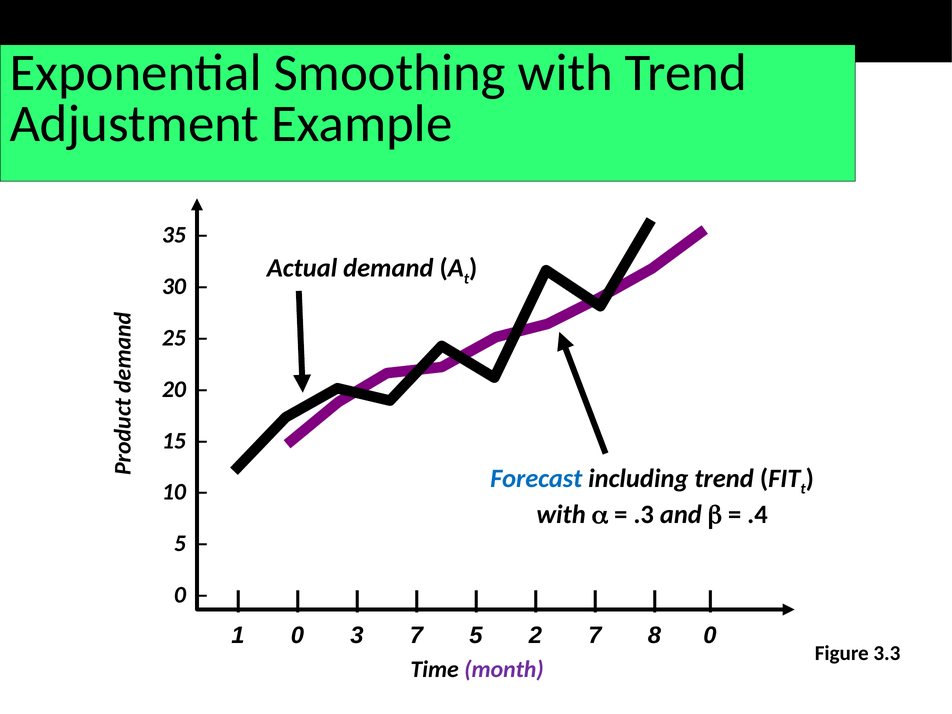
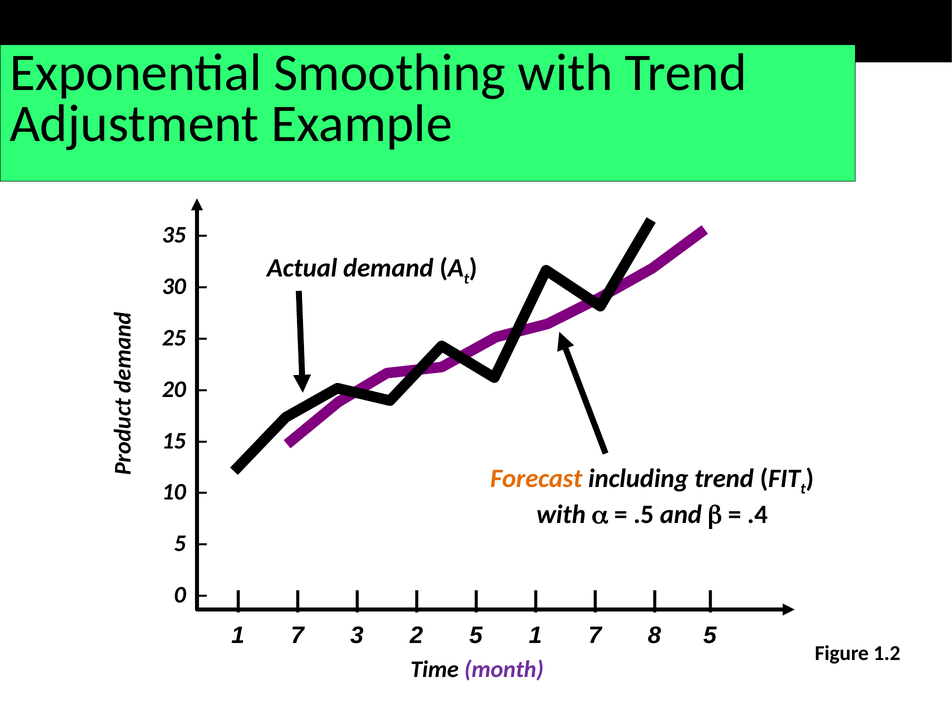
Forecast colour: blue -> orange (536, 478)
.3: .3 -> .5 (644, 514)
0: 0 -> 7 (297, 635)
3 7: 7 -> 2 (416, 635)
5 2: 2 -> 1 (535, 635)
8 0: 0 -> 5 (710, 635)
3.3: 3.3 -> 1.2 (887, 653)
